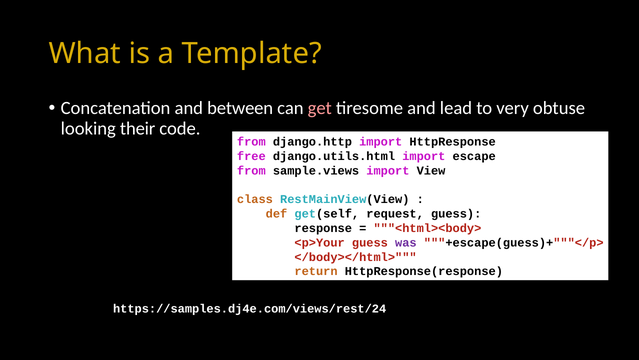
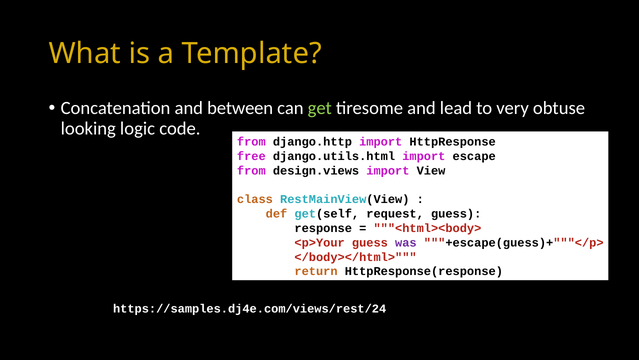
get colour: pink -> light green (320, 108)
their: their -> logic (138, 128)
sample.views: sample.views -> design.views (316, 170)
